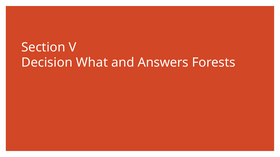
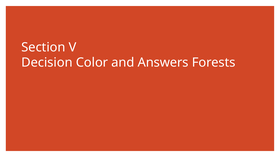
What: What -> Color (92, 63)
